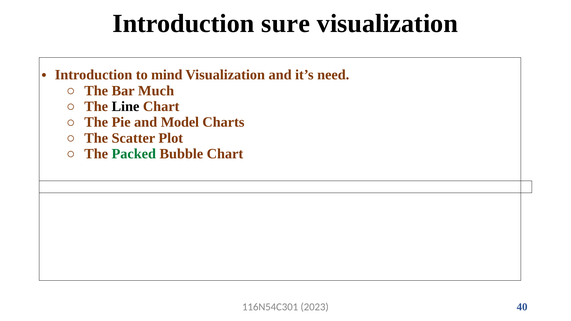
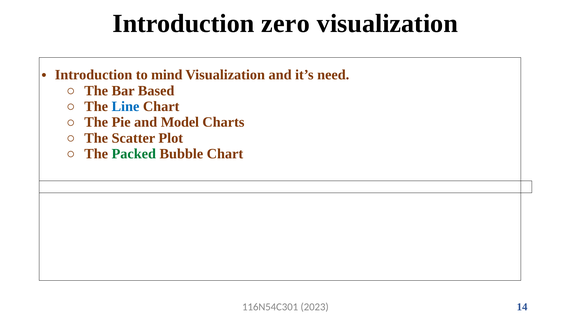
sure: sure -> zero (286, 23)
Much: Much -> Based (156, 91)
Line colour: black -> blue (125, 106)
40: 40 -> 14 (522, 307)
